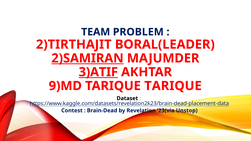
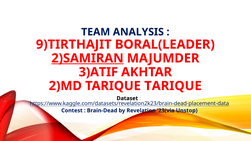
PROBLEM: PROBLEM -> ANALYSIS (138, 32)
2)TIRTHAJIT: 2)TIRTHAJIT -> 9)TIRTHAJIT (74, 45)
3)ATIF underline: present -> none (98, 72)
9)MD: 9)MD -> 2)MD (65, 86)
